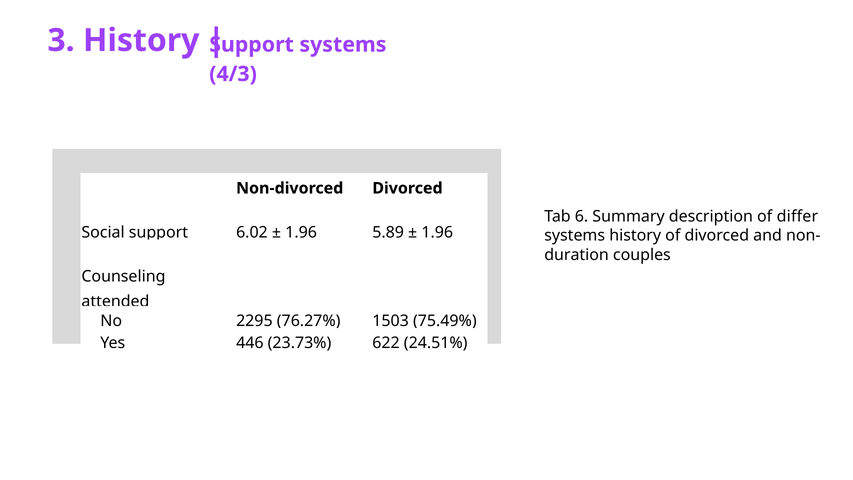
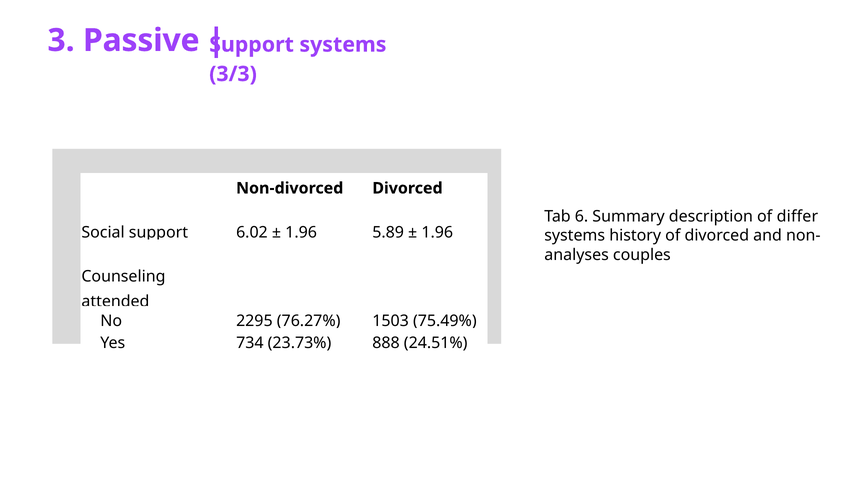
3 History: History -> Passive (141, 40)
4/3: 4/3 -> 3/3 (233, 74)
duration: duration -> analyses (577, 255)
446: 446 -> 734 (250, 343)
622: 622 -> 888 (386, 343)
